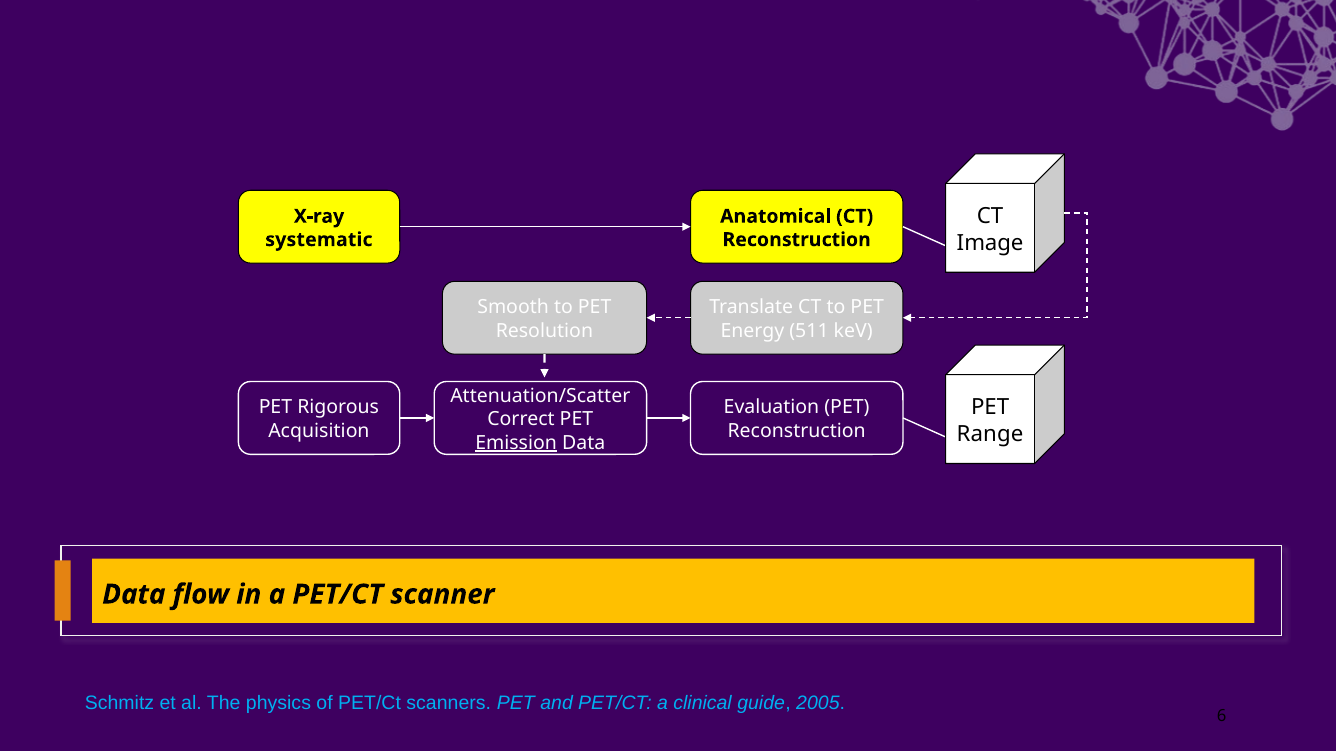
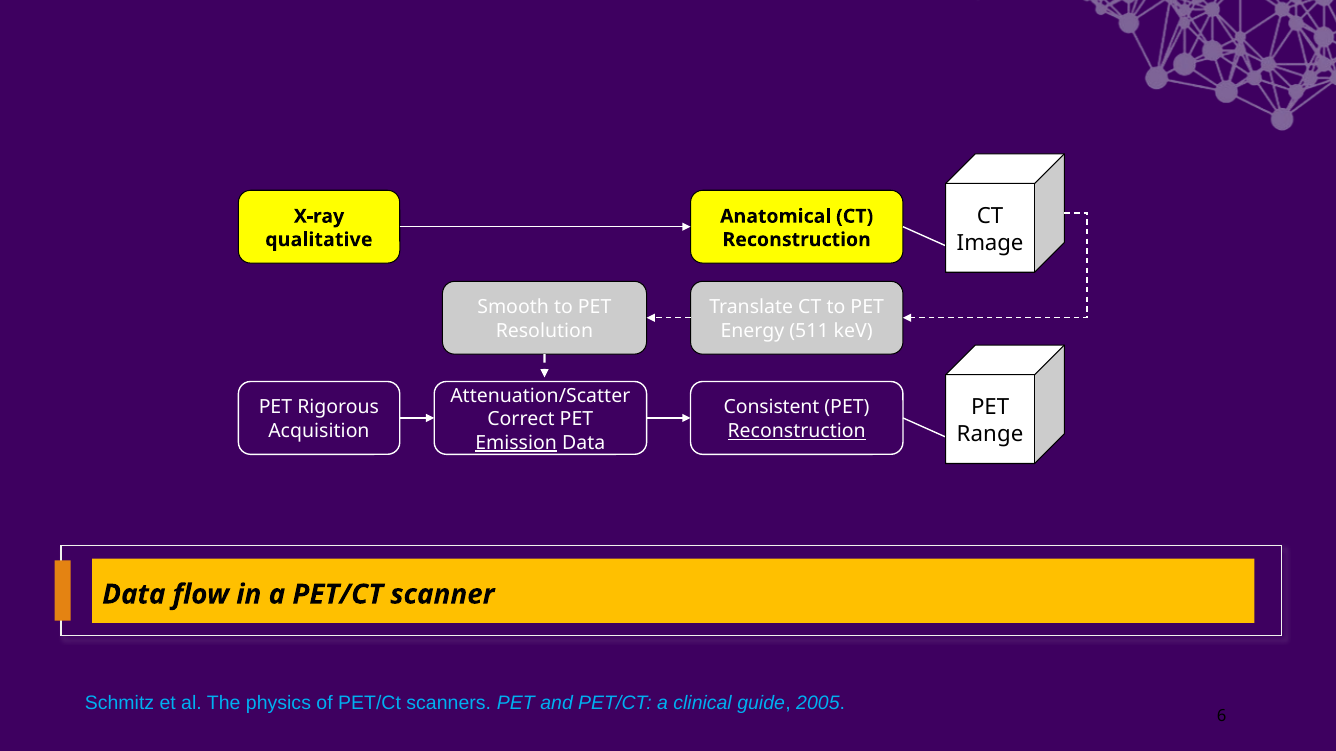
systematic: systematic -> qualitative (319, 240)
Evaluation: Evaluation -> Consistent (772, 408)
Reconstruction underline: none -> present (797, 431)
